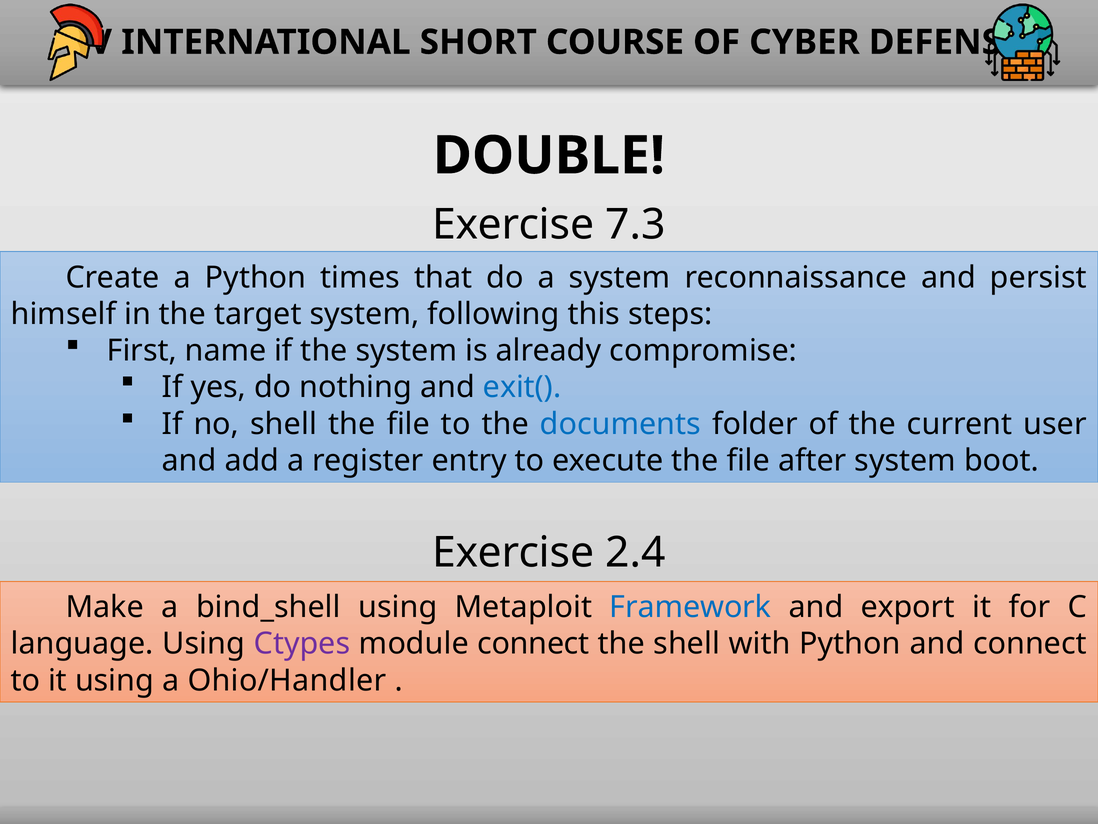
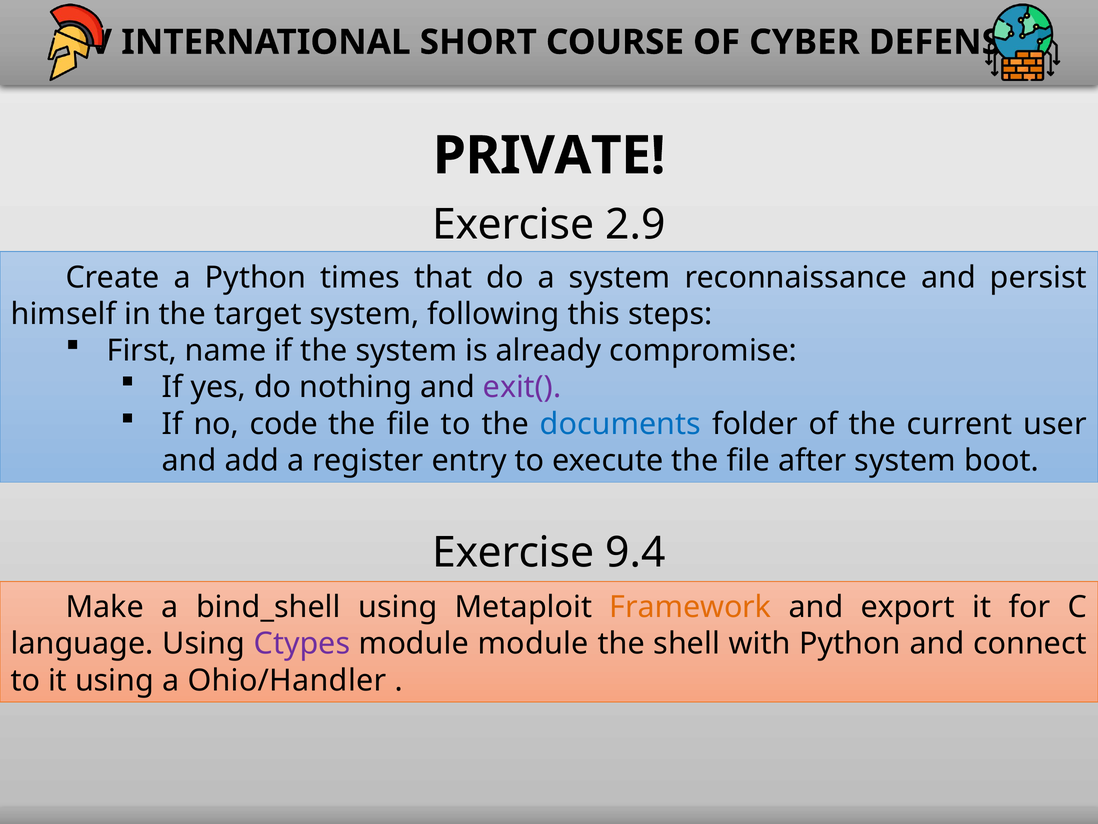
DOUBLE: DOUBLE -> PRIVATE (549, 156)
7.3: 7.3 -> 2.9 (636, 224)
exit( colour: blue -> purple (522, 387)
no shell: shell -> code (284, 424)
2.4: 2.4 -> 9.4 (636, 552)
Framework colour: blue -> orange (690, 607)
module connect: connect -> module (533, 643)
